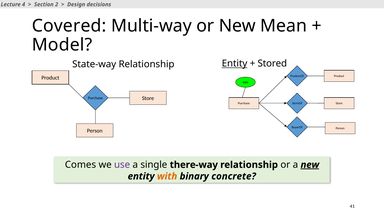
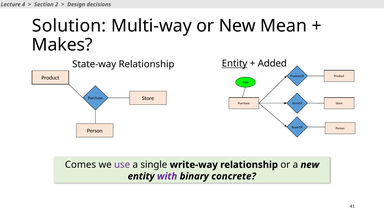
Covered: Covered -> Solution (69, 26)
Model: Model -> Makes (62, 45)
Stored: Stored -> Added (272, 64)
there-way: there-way -> write-way (194, 165)
new underline: present -> none (310, 165)
with colour: orange -> purple (167, 176)
